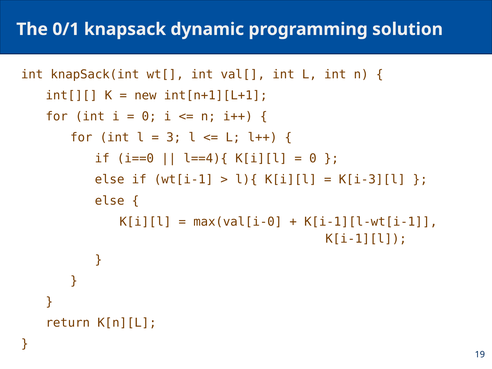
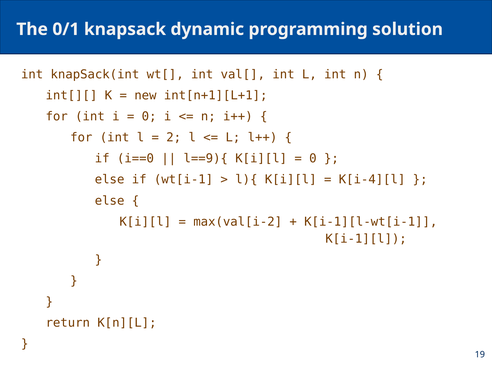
3: 3 -> 2 (174, 138)
l==4){: l==4){ -> l==9){ (206, 159)
K[i-3][l: K[i-3][l -> K[i-4][l (372, 180)
max(val[i-0: max(val[i-0 -> max(val[i-2 (238, 222)
